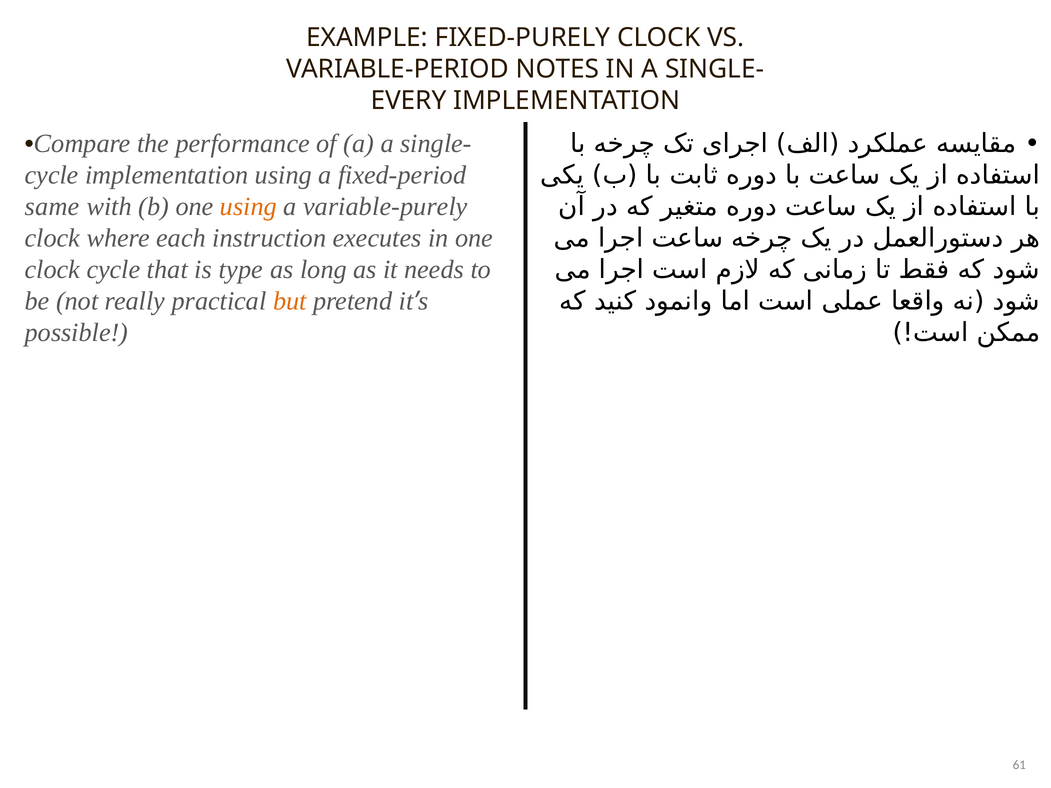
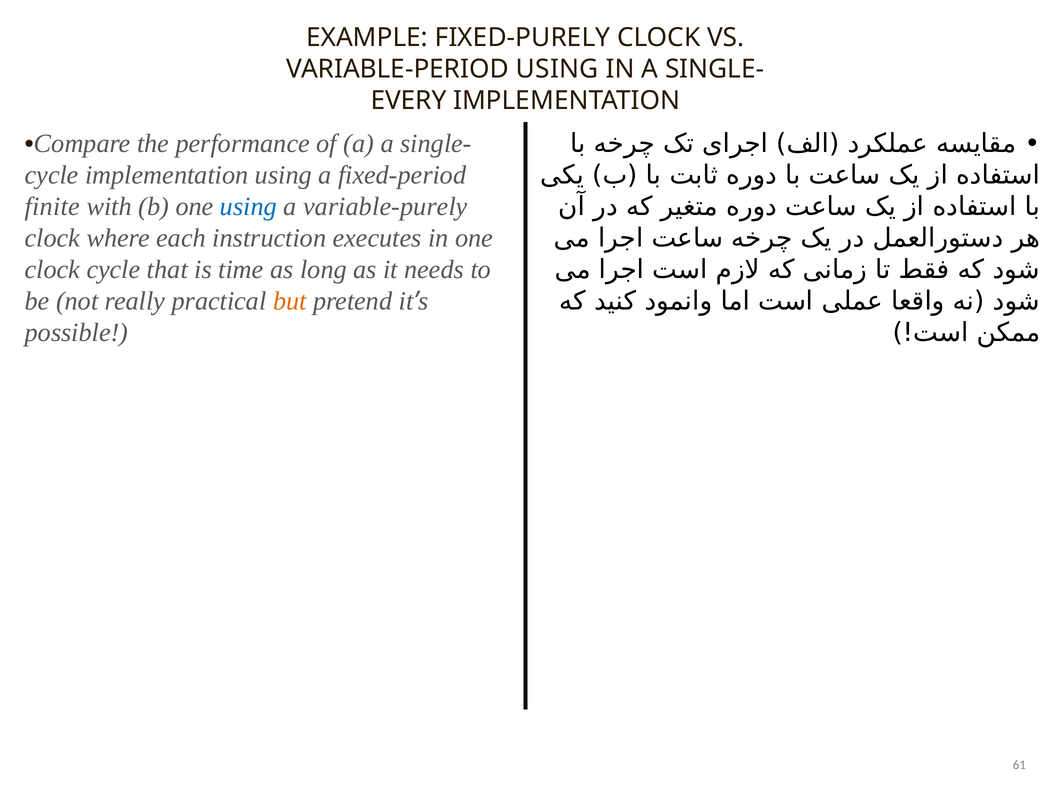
VARIABLE-PERIOD NOTES: NOTES -> USING (557, 69)
same: same -> finite (52, 207)
using colour: orange -> blue (248, 207)
type: type -> time (241, 270)
